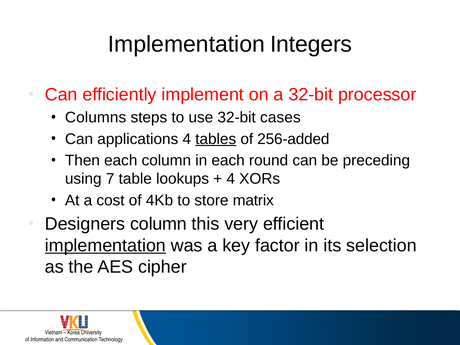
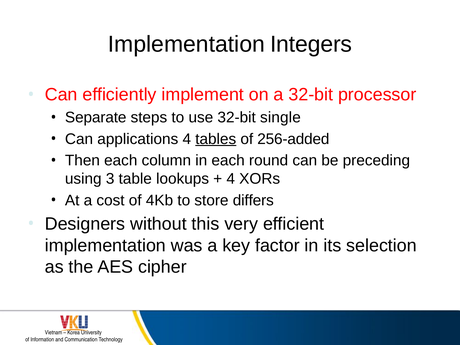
Columns: Columns -> Separate (96, 118)
cases: cases -> single (280, 118)
7: 7 -> 3 (110, 179)
matrix: matrix -> differs (253, 200)
Designers column: column -> without (158, 224)
implementation underline: present -> none (105, 245)
